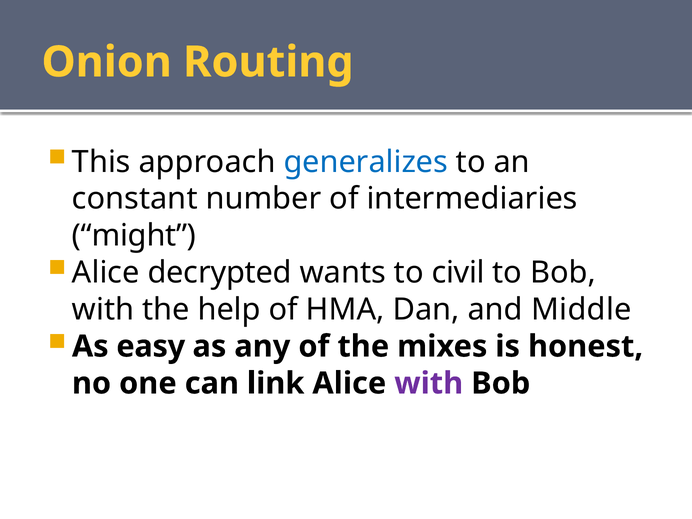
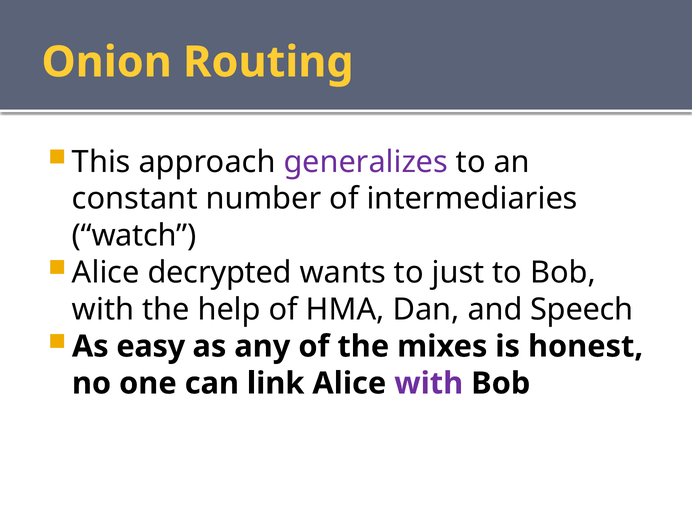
generalizes colour: blue -> purple (366, 162)
might: might -> watch (134, 236)
civil: civil -> just (458, 273)
Middle: Middle -> Speech (582, 310)
